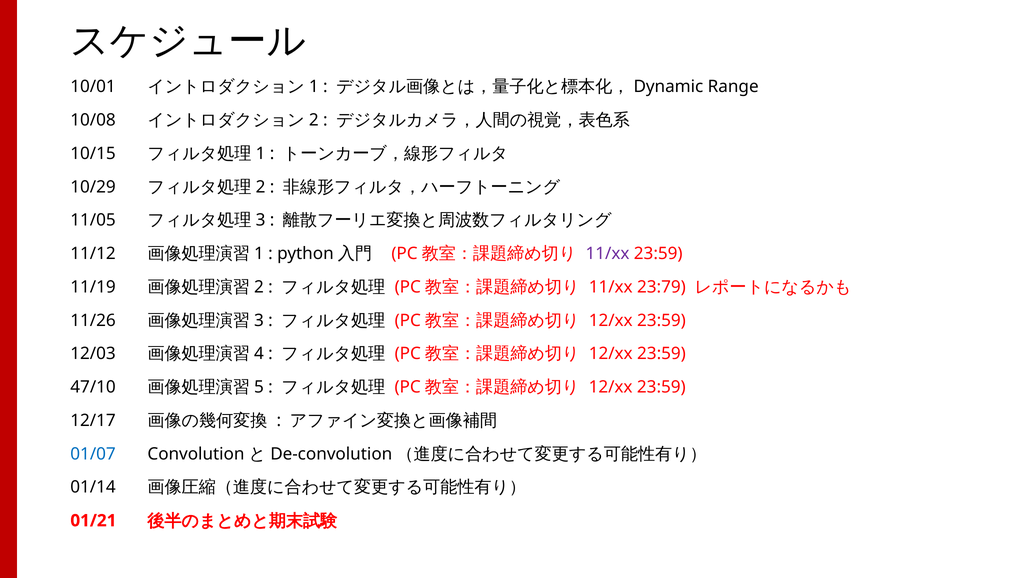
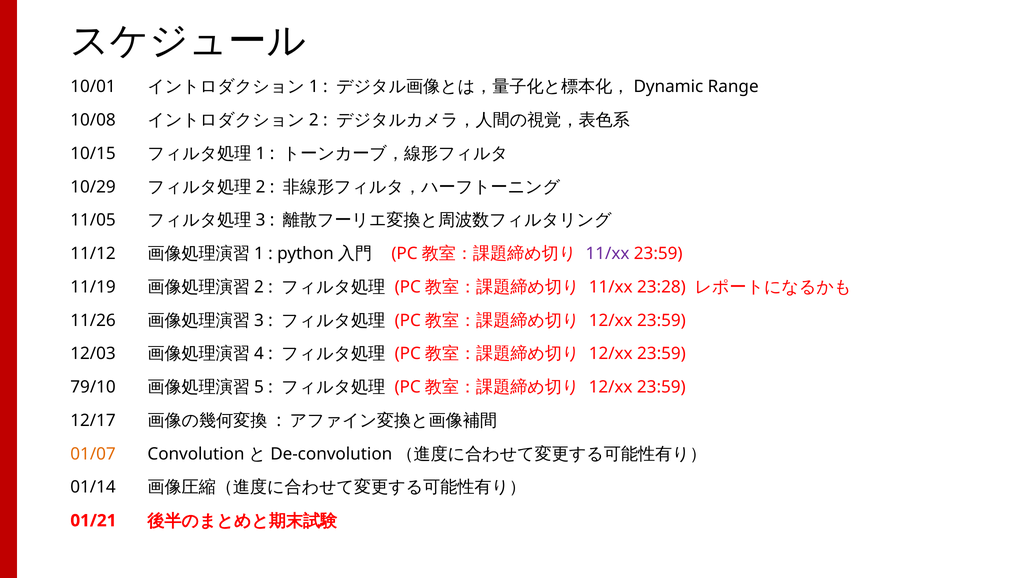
23:79: 23:79 -> 23:28 (661, 287)
47/10: 47/10 -> 79/10 (93, 387)
01/07 colour: blue -> orange (93, 454)
